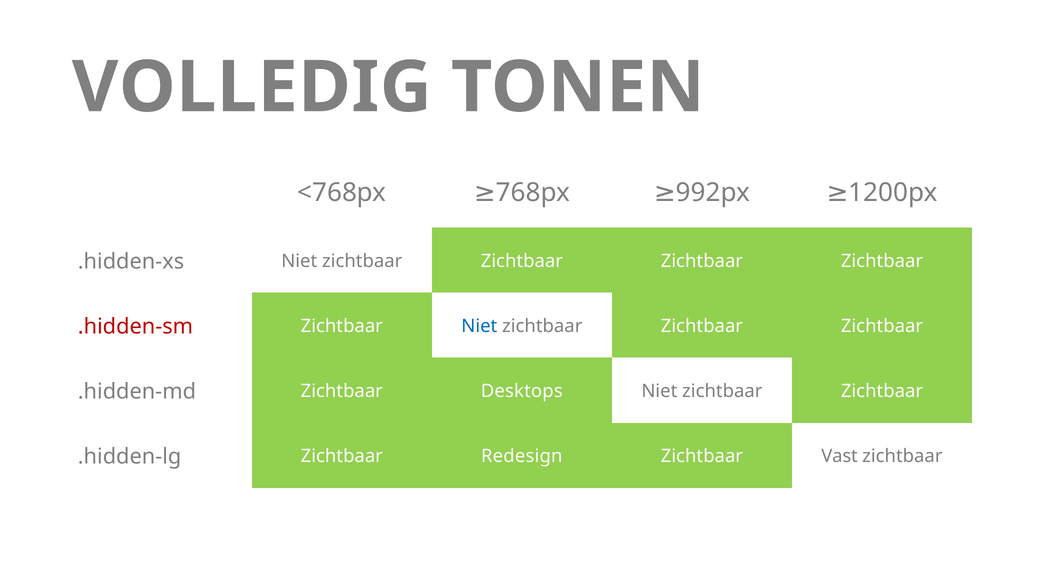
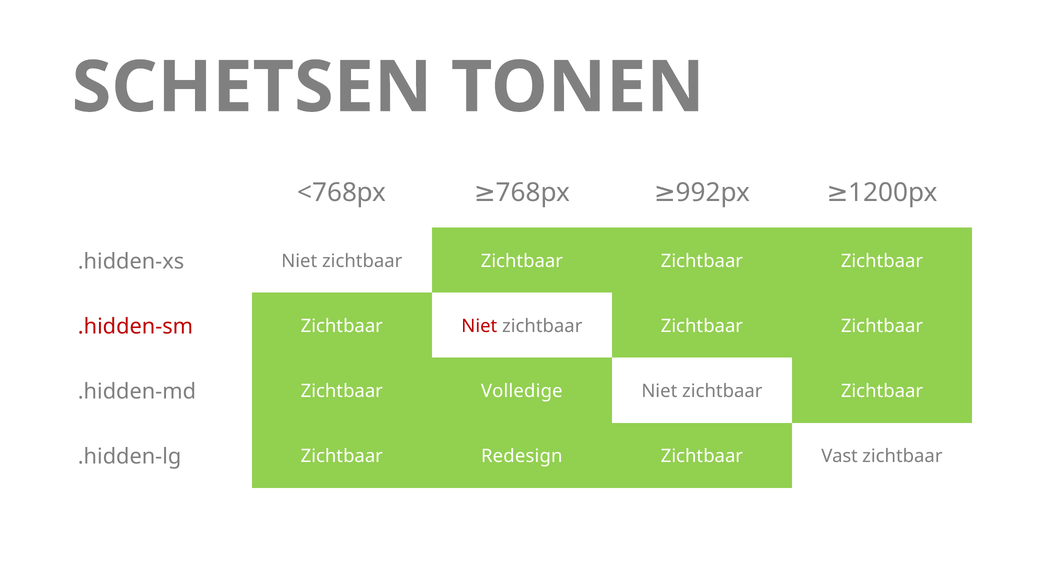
VOLLEDIG: VOLLEDIG -> SCHETSEN (252, 88)
Niet colour: blue -> red (479, 326)
Desktops: Desktops -> Volledige (522, 391)
